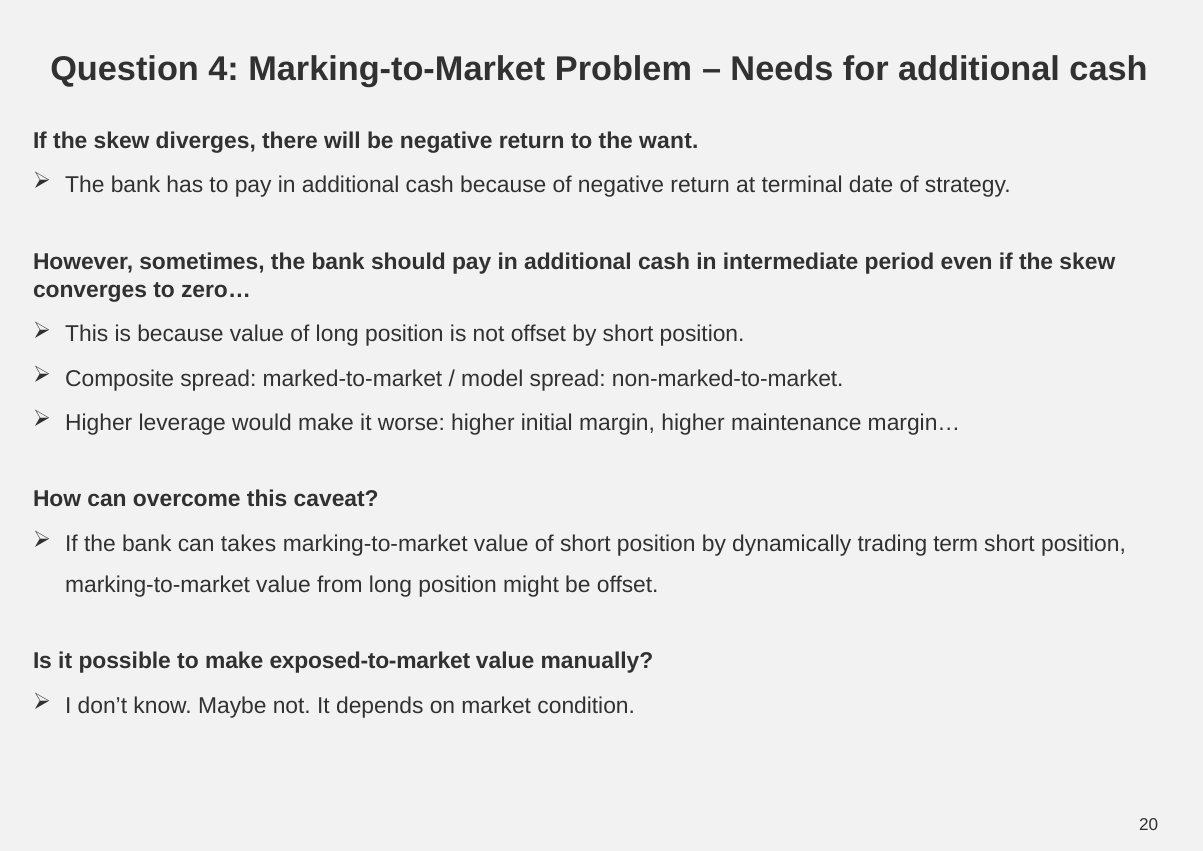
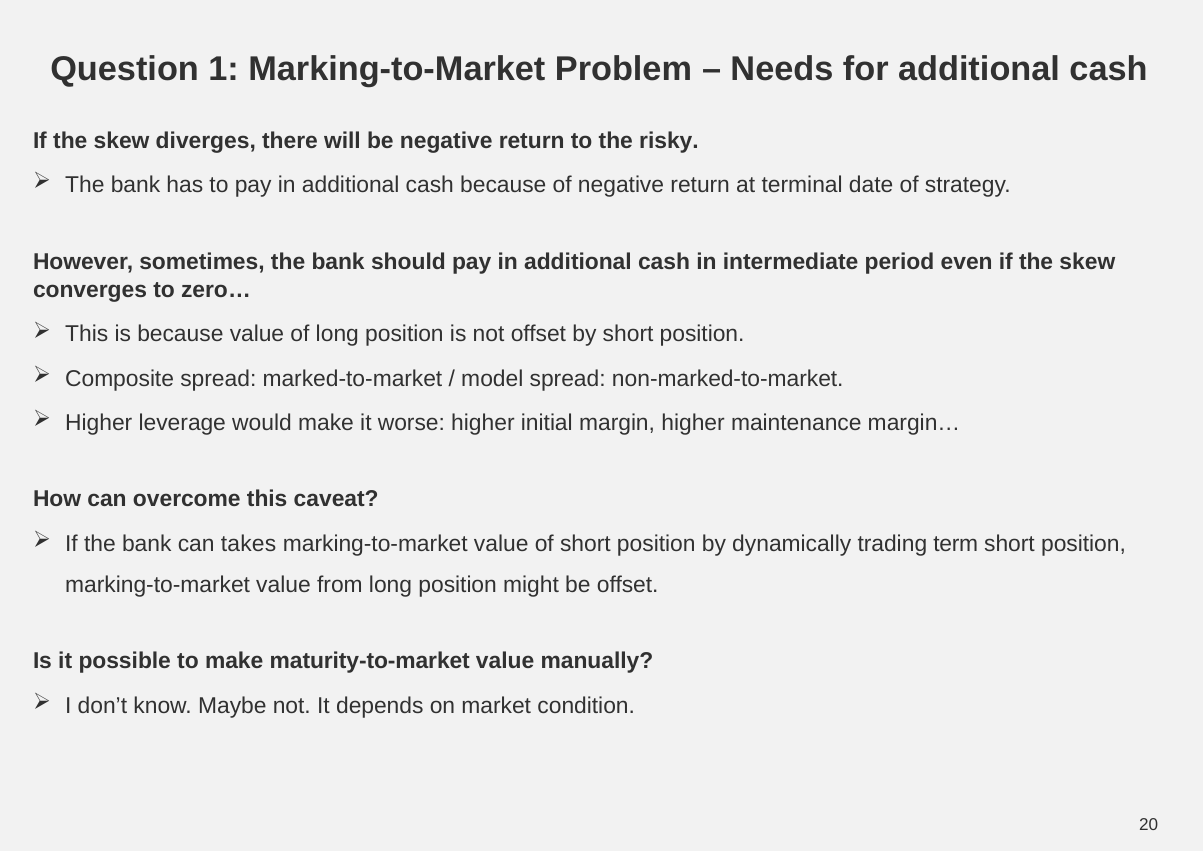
4: 4 -> 1 (224, 70)
want: want -> risky (669, 141)
exposed-to-market: exposed-to-market -> maturity-to-market (370, 661)
